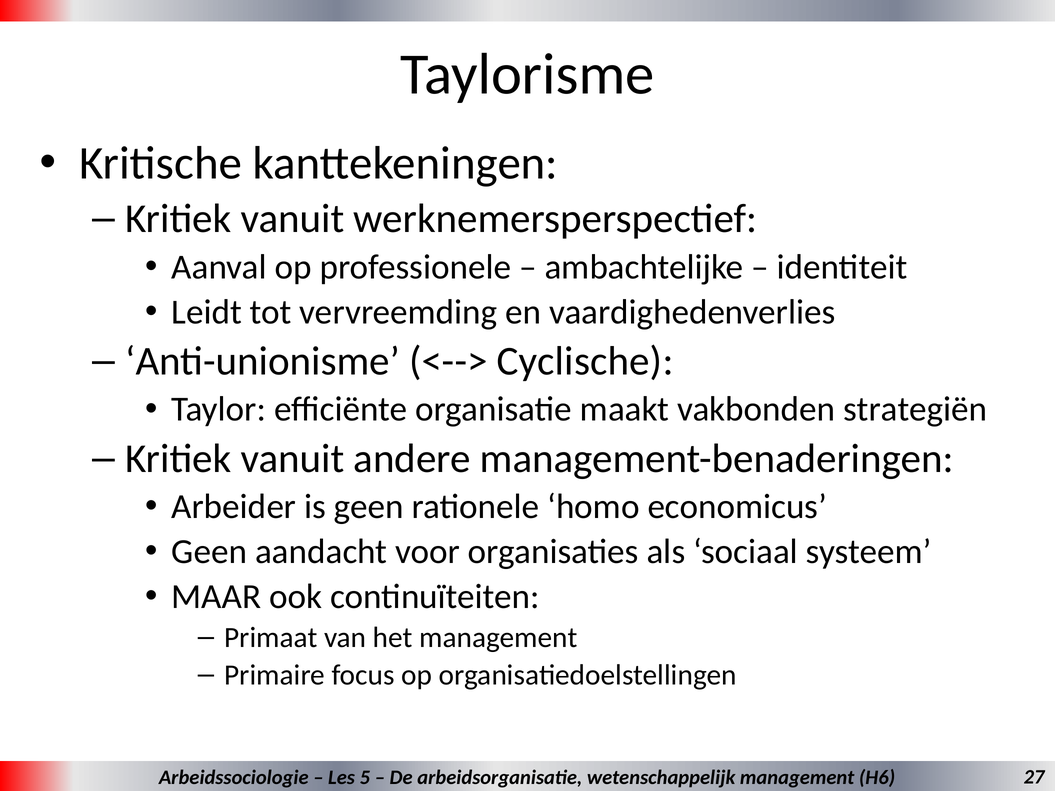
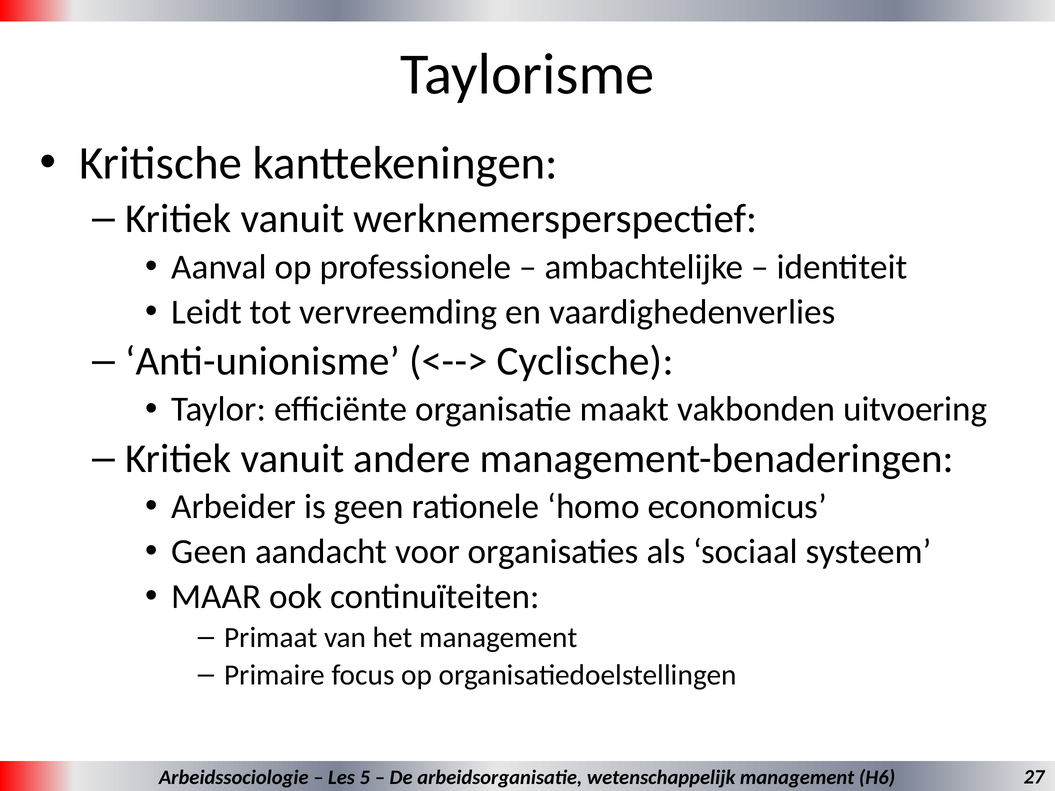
strategiën: strategiën -> uitvoering (915, 410)
